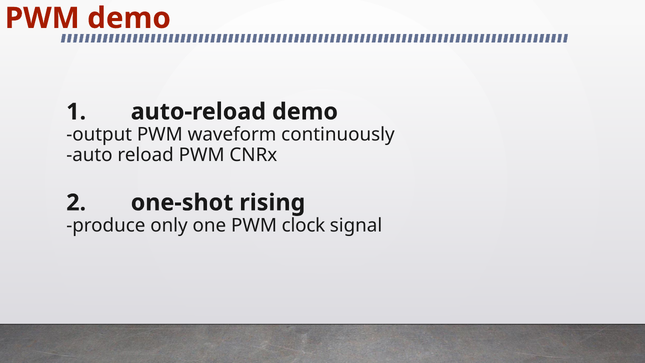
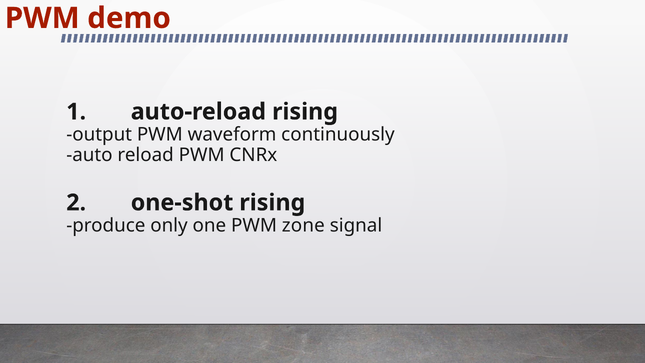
auto-reload demo: demo -> rising (305, 112)
clock: clock -> zone (303, 225)
